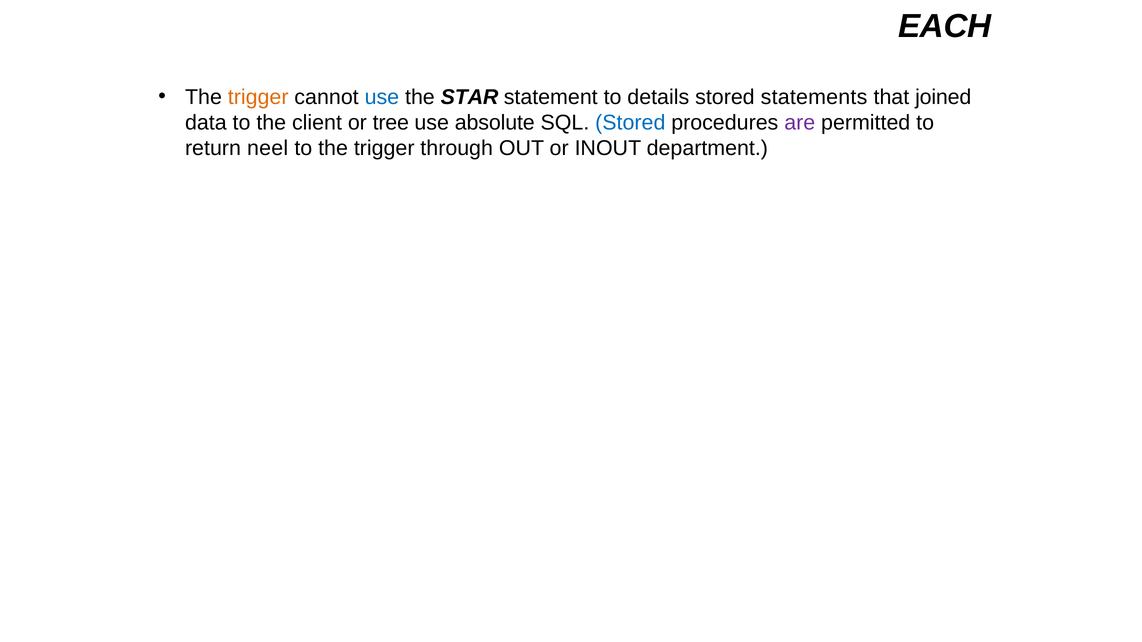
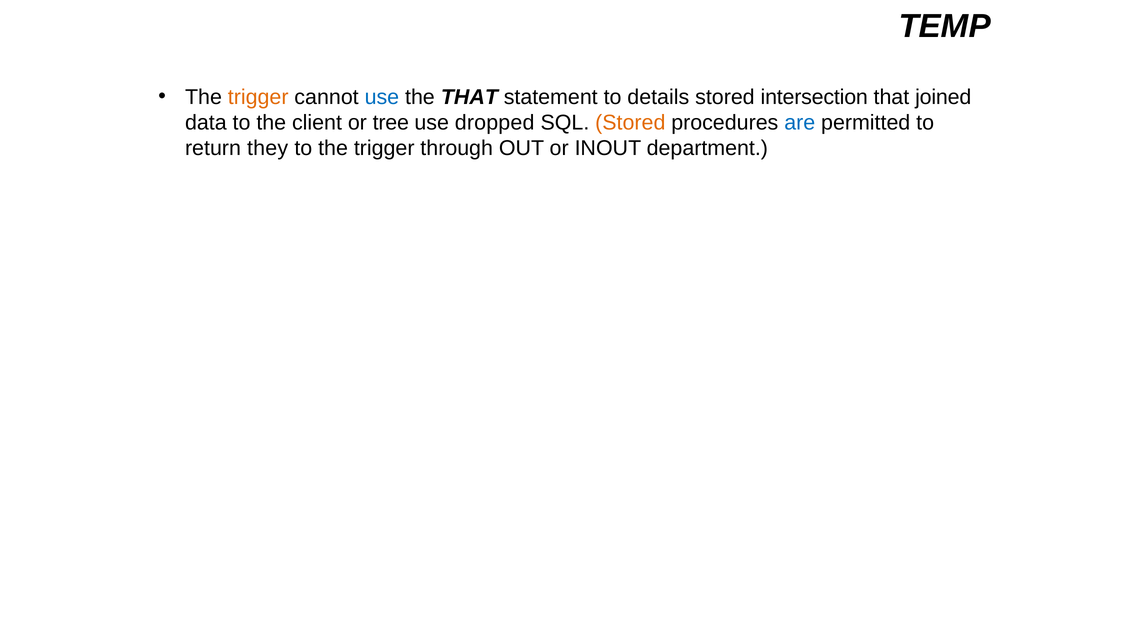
EACH: EACH -> TEMP (945, 27)
the STAR: STAR -> THAT (469, 97)
statements: statements -> intersection (814, 97)
absolute: absolute -> dropped (495, 123)
Stored colour: blue -> orange (630, 123)
are colour: purple -> blue (800, 123)
neel: neel -> they (268, 148)
